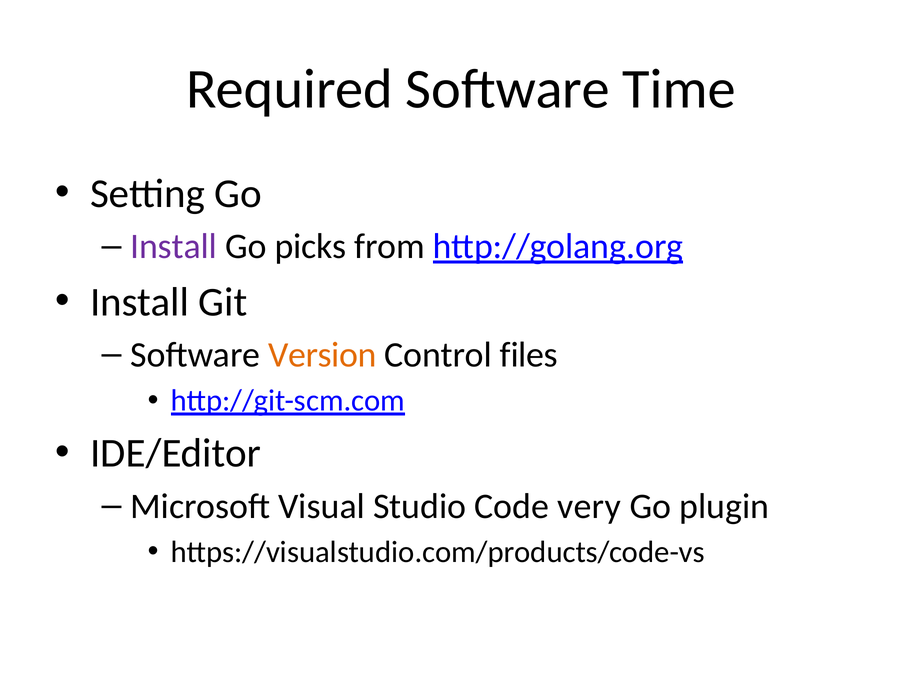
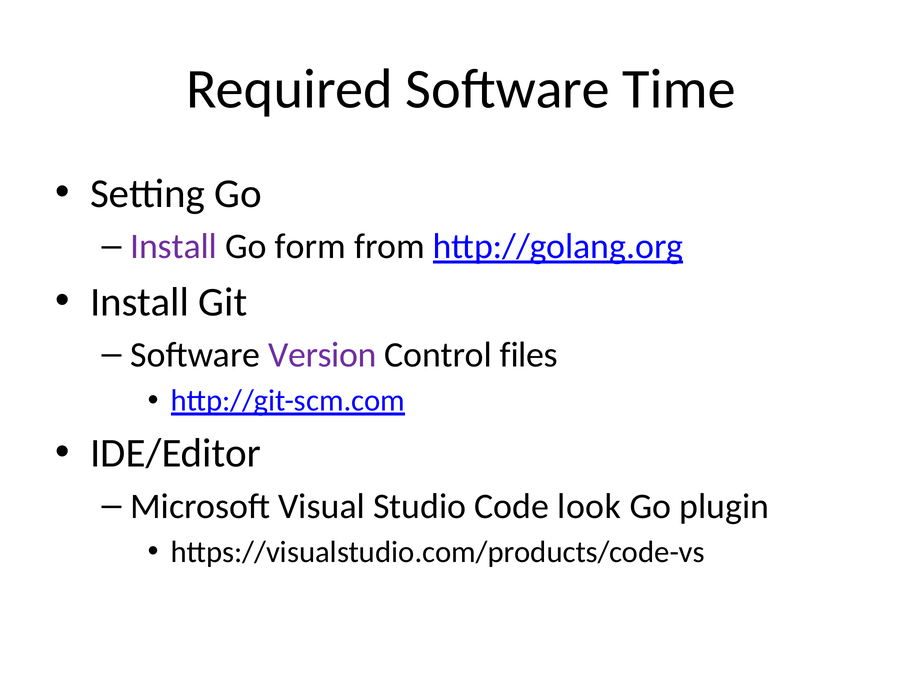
picks: picks -> form (310, 247)
Version colour: orange -> purple (322, 355)
very: very -> look (589, 507)
